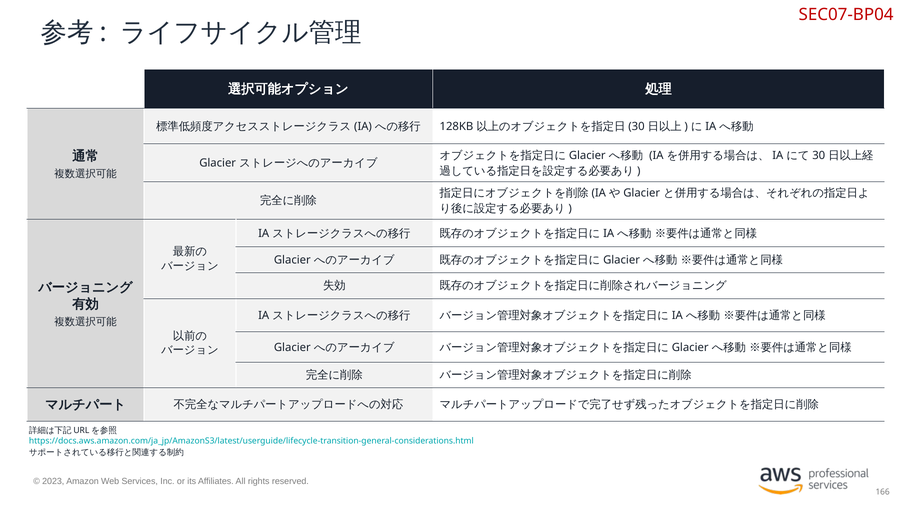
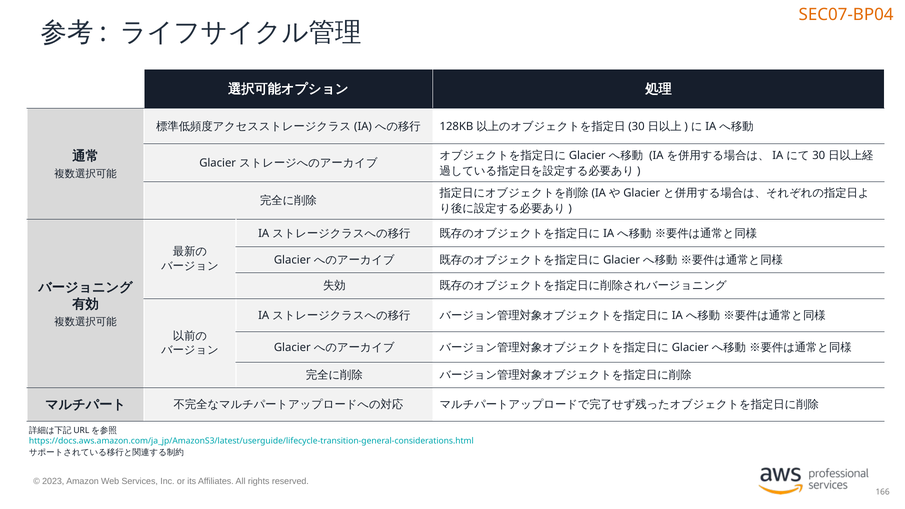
SEC07-BP04 colour: red -> orange (846, 15)
